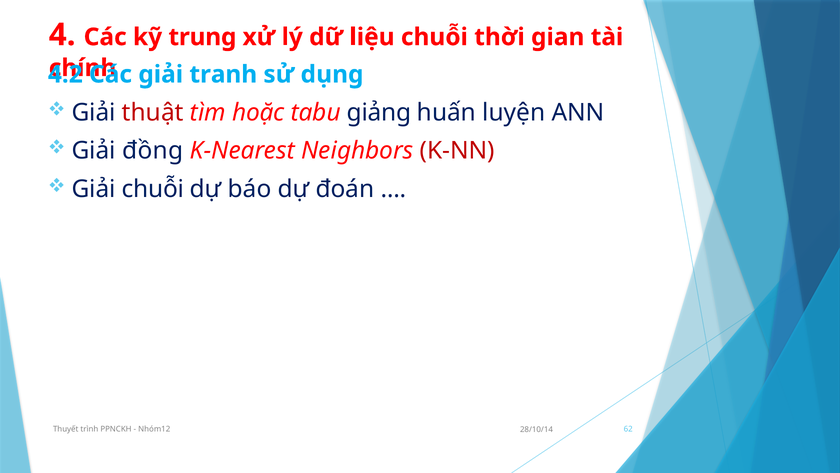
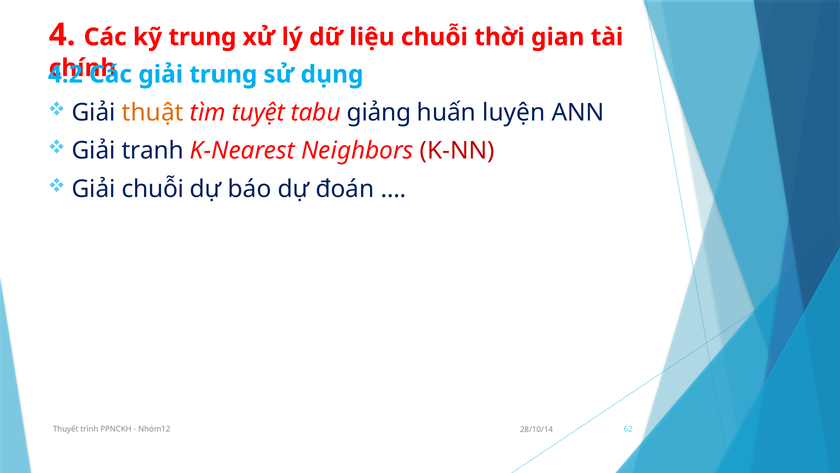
tranh: tranh -> trung (223, 74)
thuật colour: red -> orange (153, 113)
hoặc: hoặc -> tuyệt (258, 113)
đồng: đồng -> tranh (153, 151)
